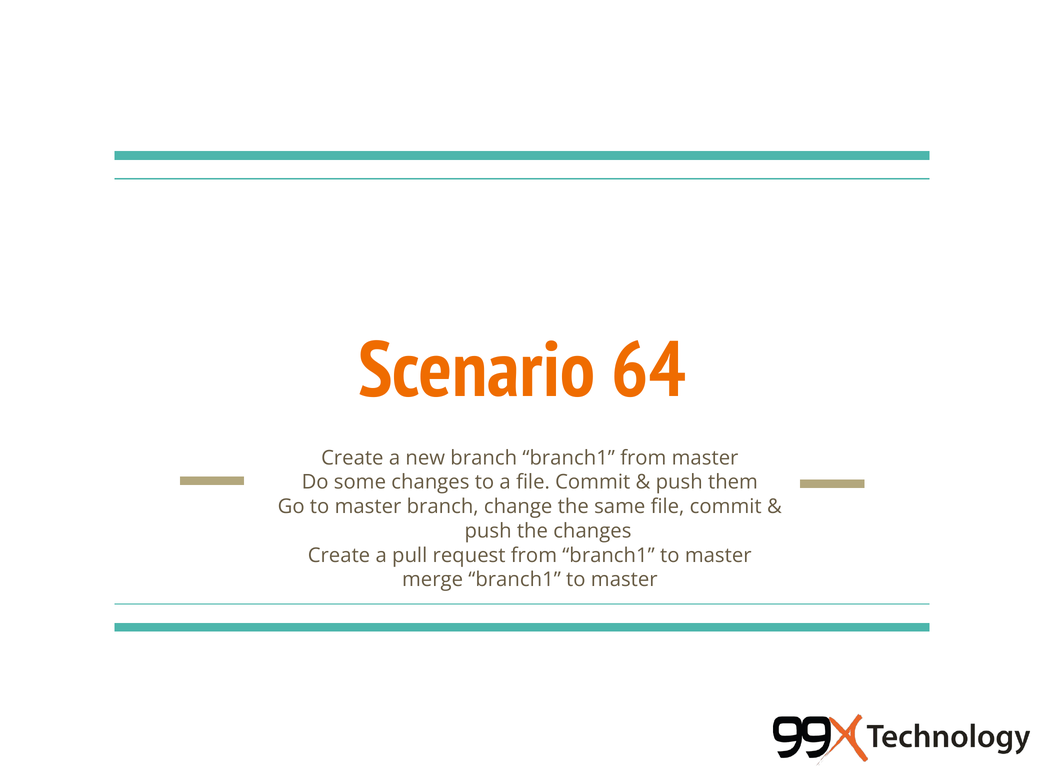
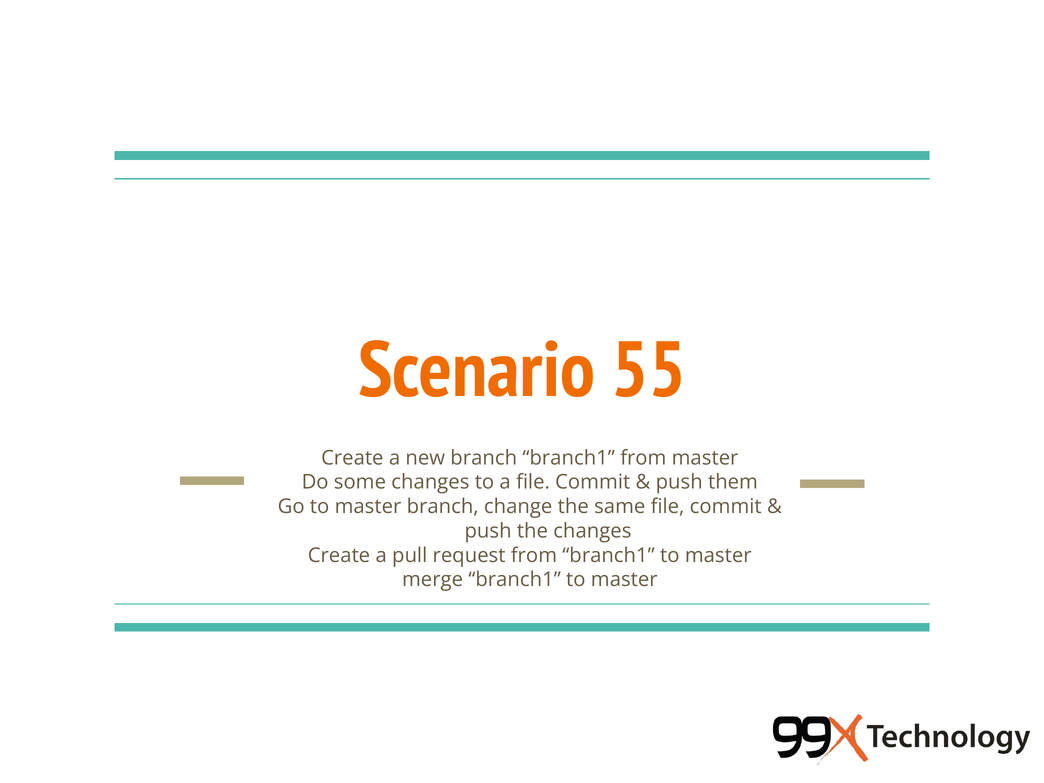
64: 64 -> 55 (649, 370)
